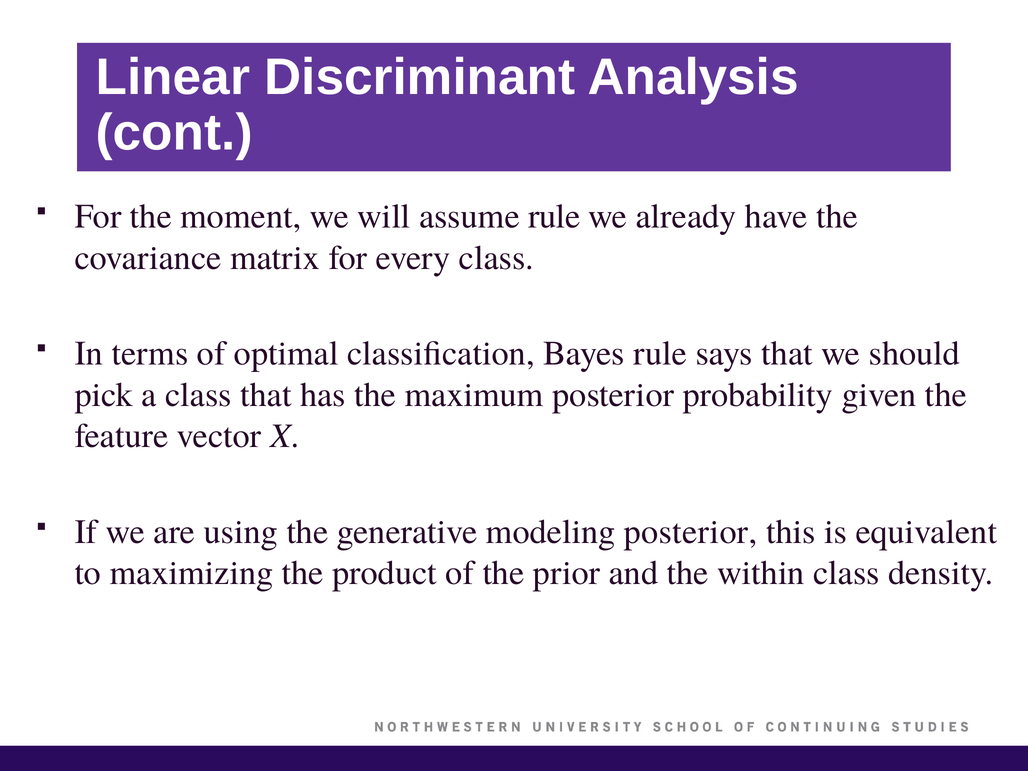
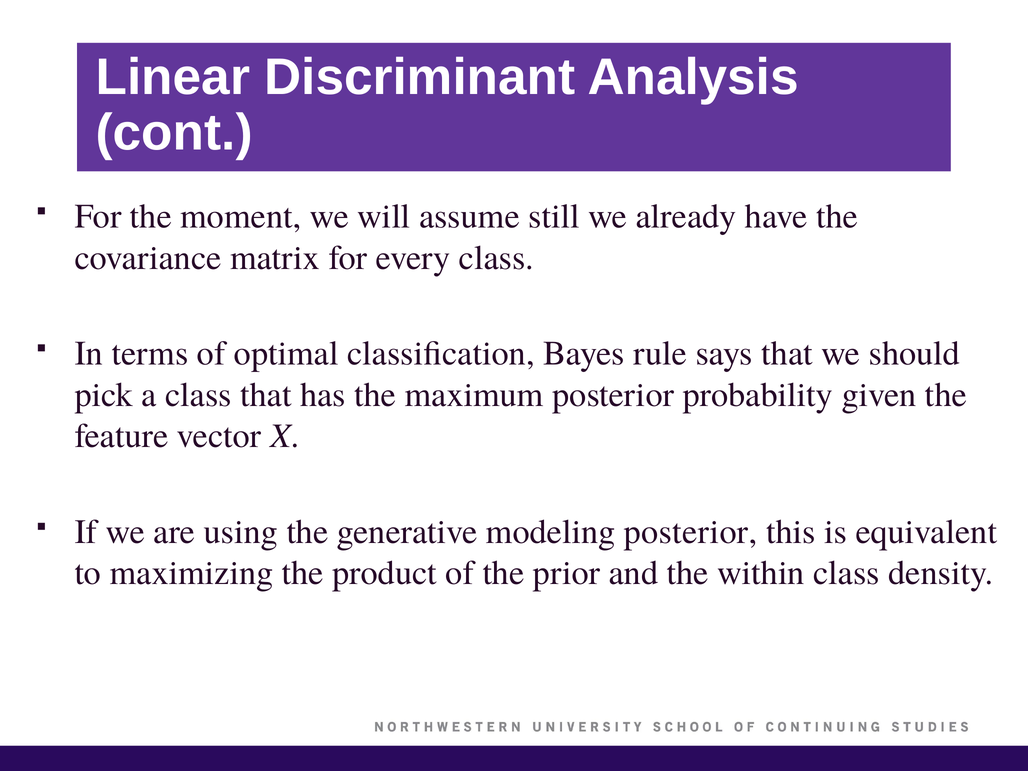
assume rule: rule -> still (554, 217)
